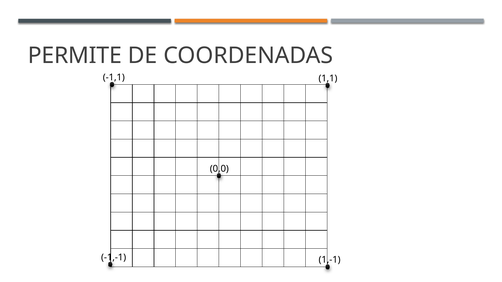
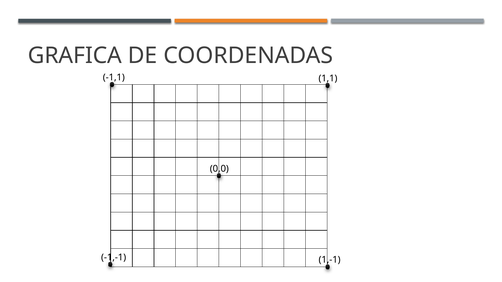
PERMITE: PERMITE -> GRAFICA (75, 56)
